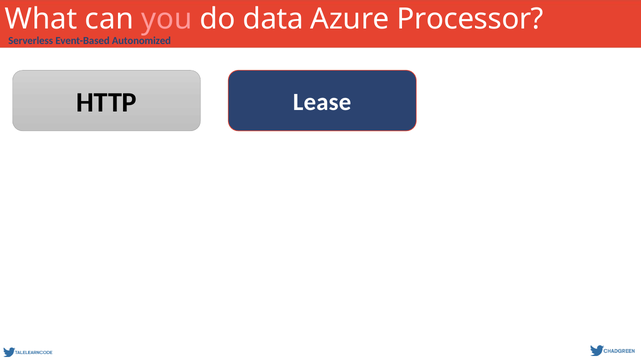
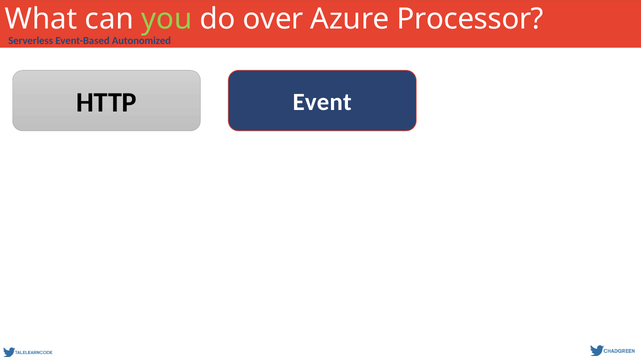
you colour: pink -> light green (167, 19)
data: data -> over (273, 19)
Lease: Lease -> Event (322, 102)
